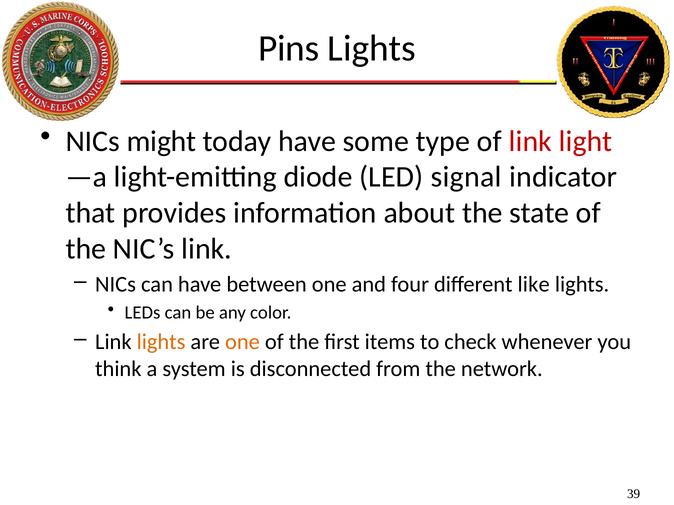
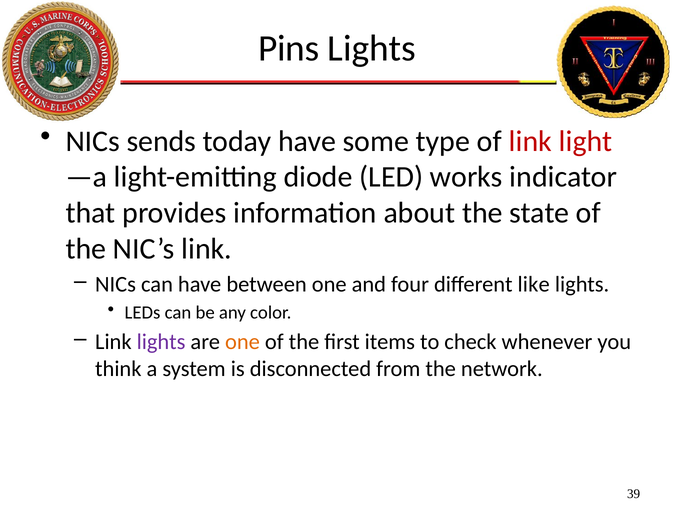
might: might -> sends (161, 141)
signal: signal -> works (466, 177)
lights colour: orange -> purple (161, 342)
